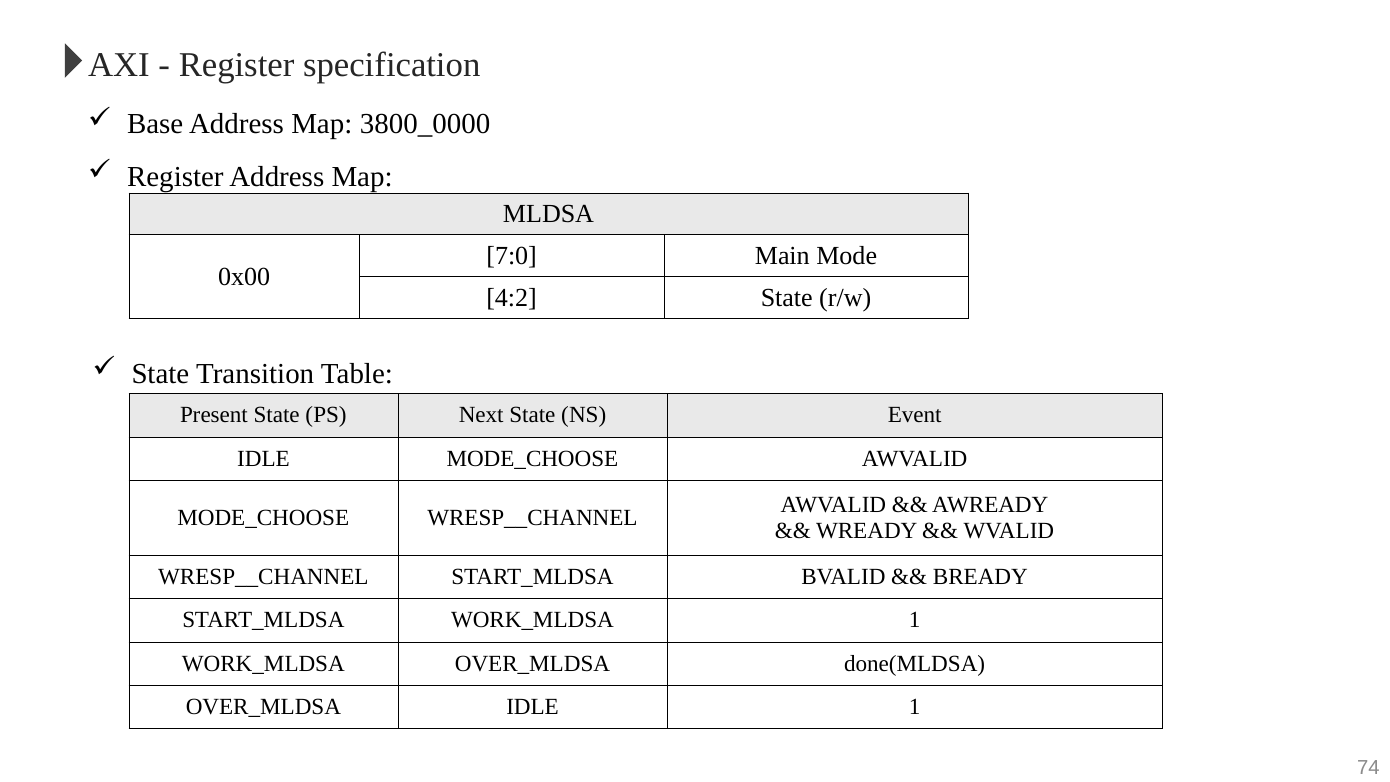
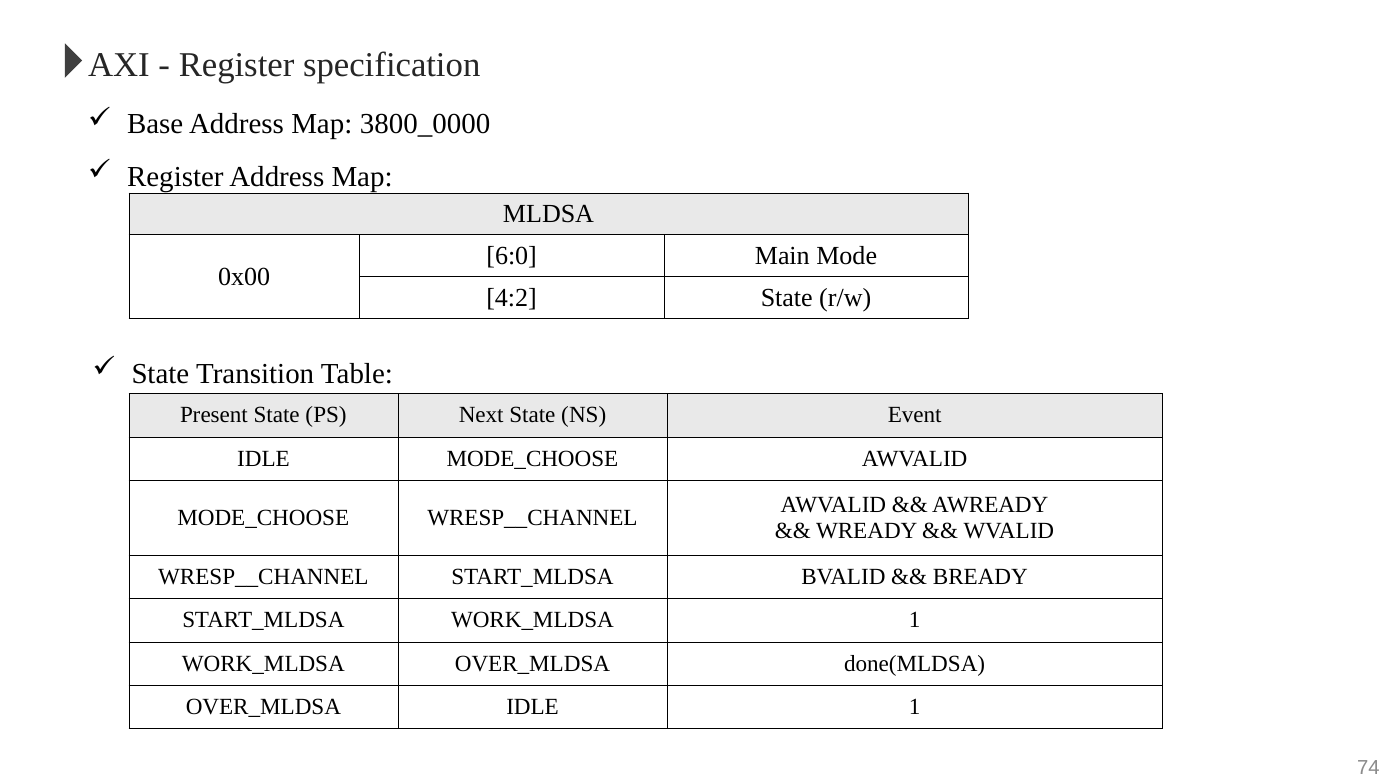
7:0: 7:0 -> 6:0 (512, 256)
